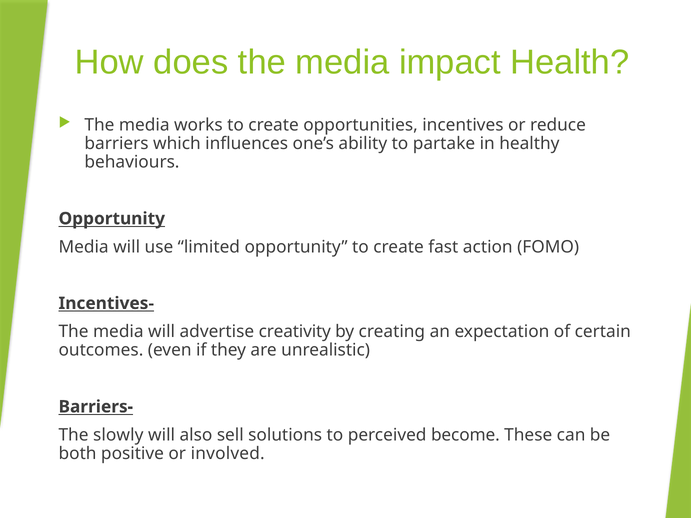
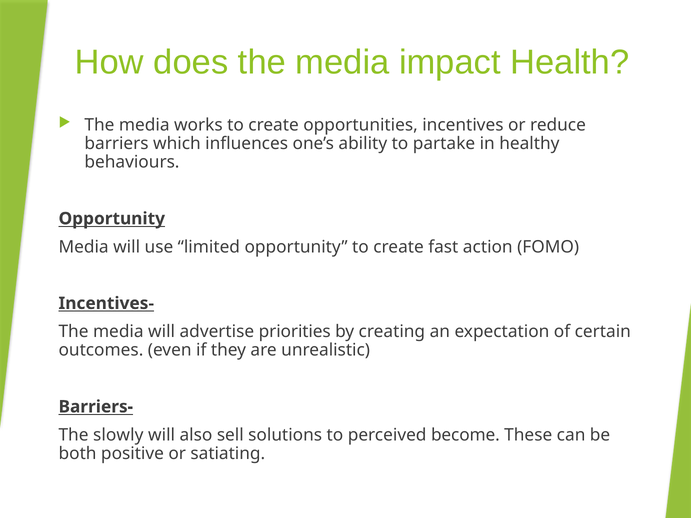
creativity: creativity -> priorities (295, 332)
involved: involved -> satiating (228, 454)
